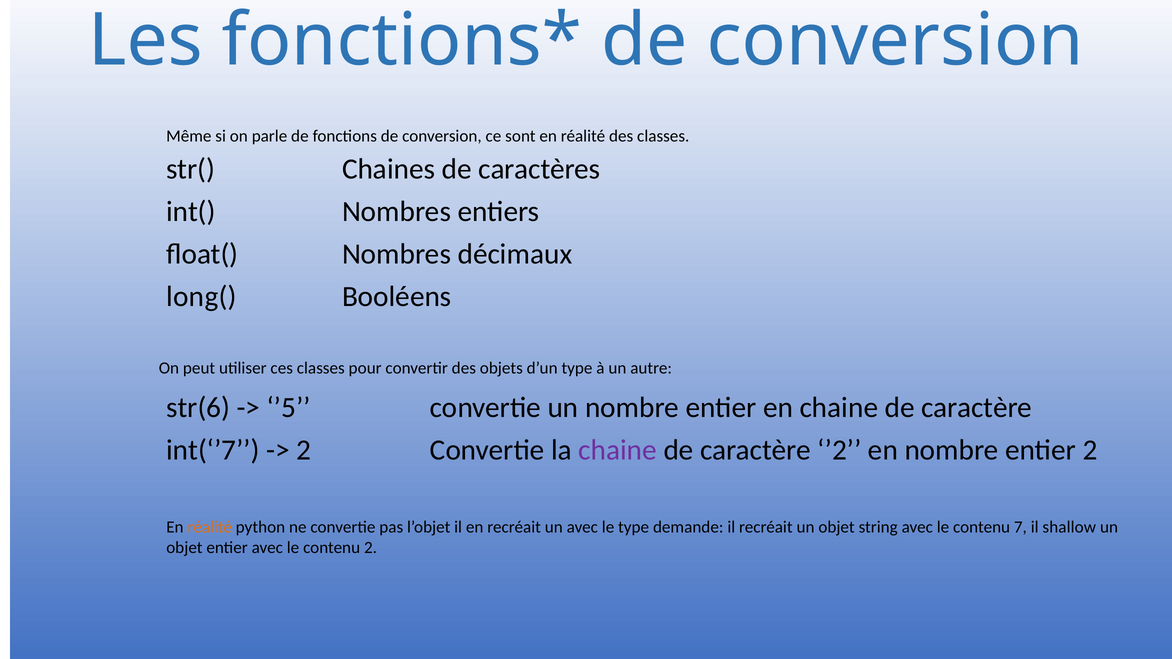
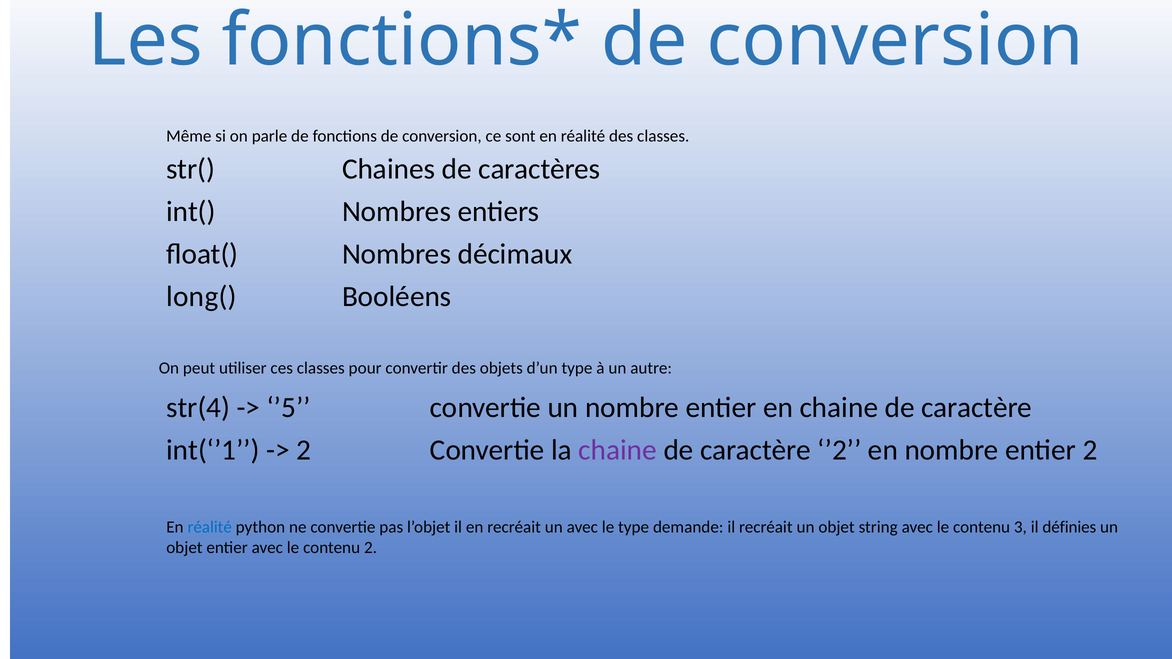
str(6: str(6 -> str(4 (198, 408)
int(‘’7: int(‘’7 -> int(‘’1 (213, 450)
réalité colour: orange -> blue (210, 527)
7: 7 -> 3 (1020, 527)
shallow: shallow -> définies (1069, 527)
